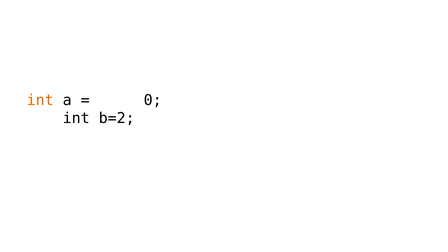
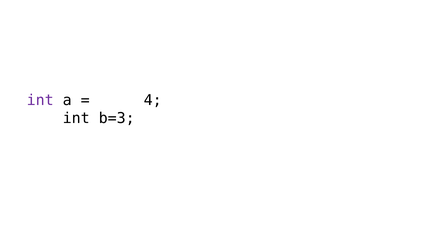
int colour: orange -> purple (40, 100)
0: 0 -> 4 (153, 100)
b=2: b=2 -> b=3 (117, 118)
